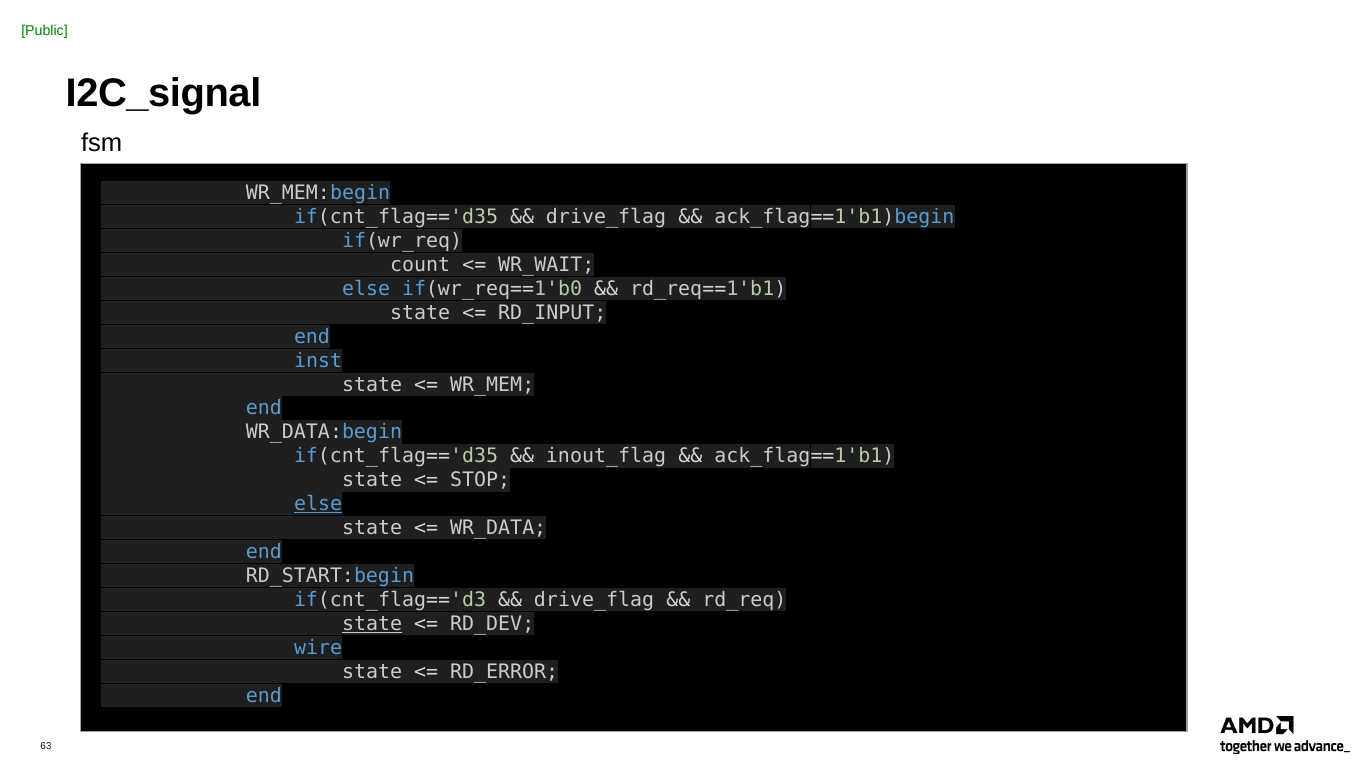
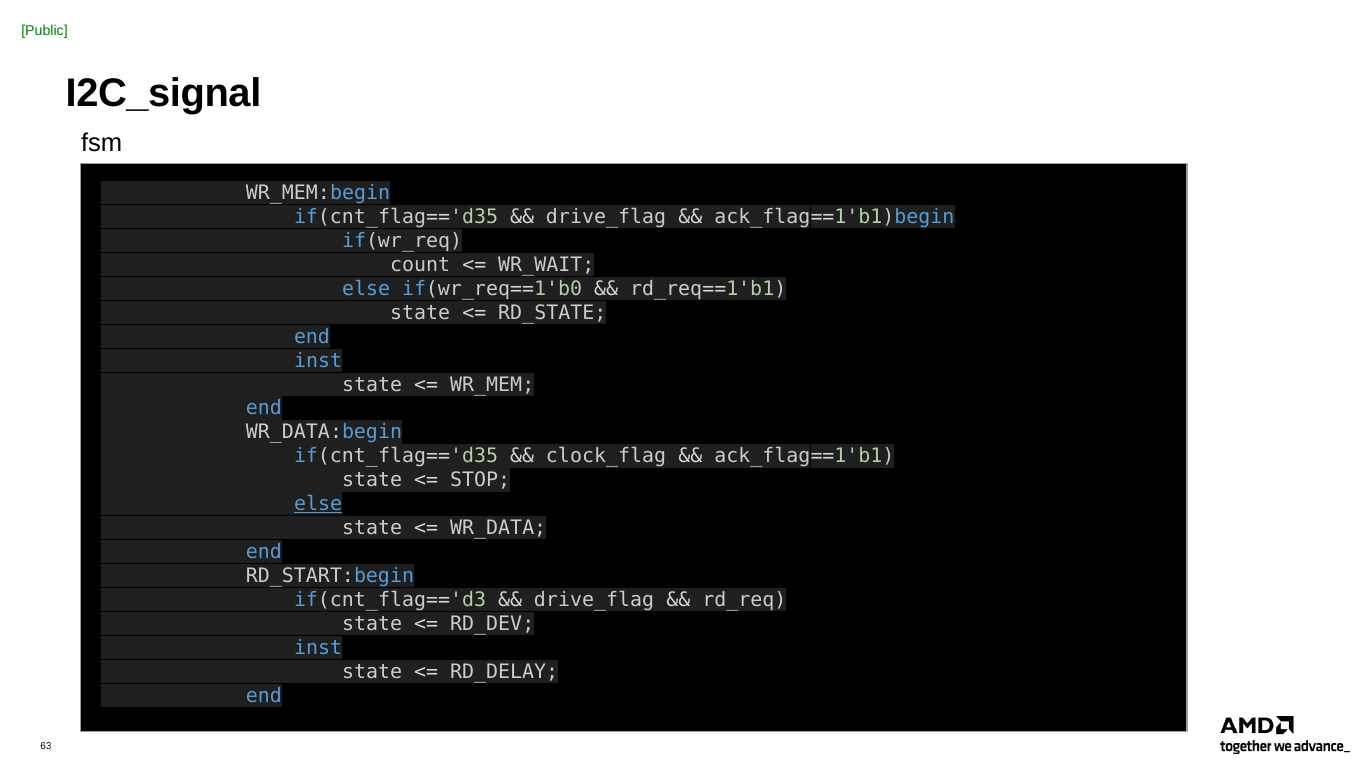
RD_INPUT: RD_INPUT -> RD_STATE (552, 313)
inout_flag: inout_flag -> clock_flag (606, 456)
state underline: present -> none (372, 624)
wire: wire -> inst (318, 648)
RD_ERROR: RD_ERROR -> RD_DELAY (504, 672)
